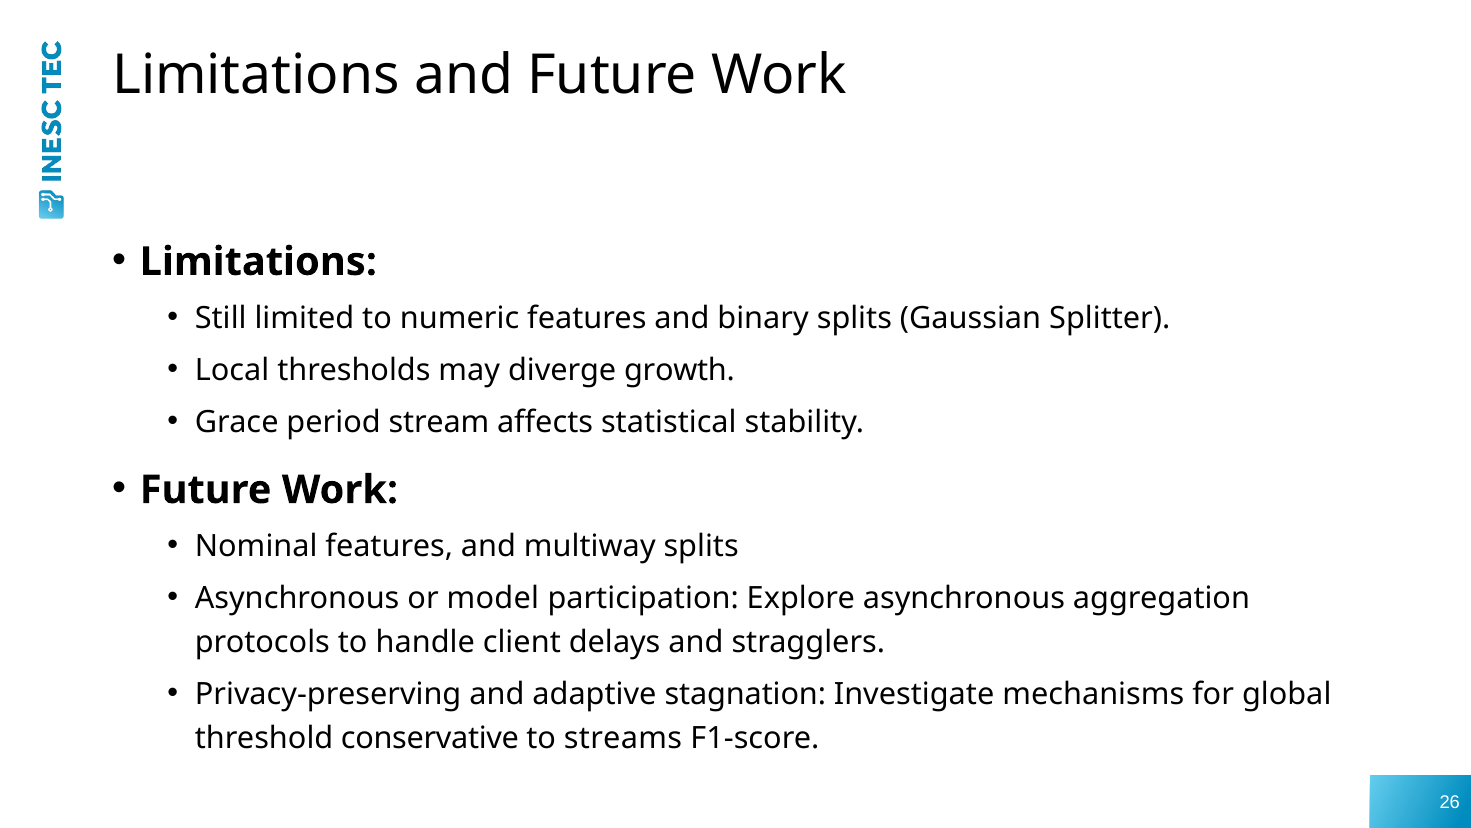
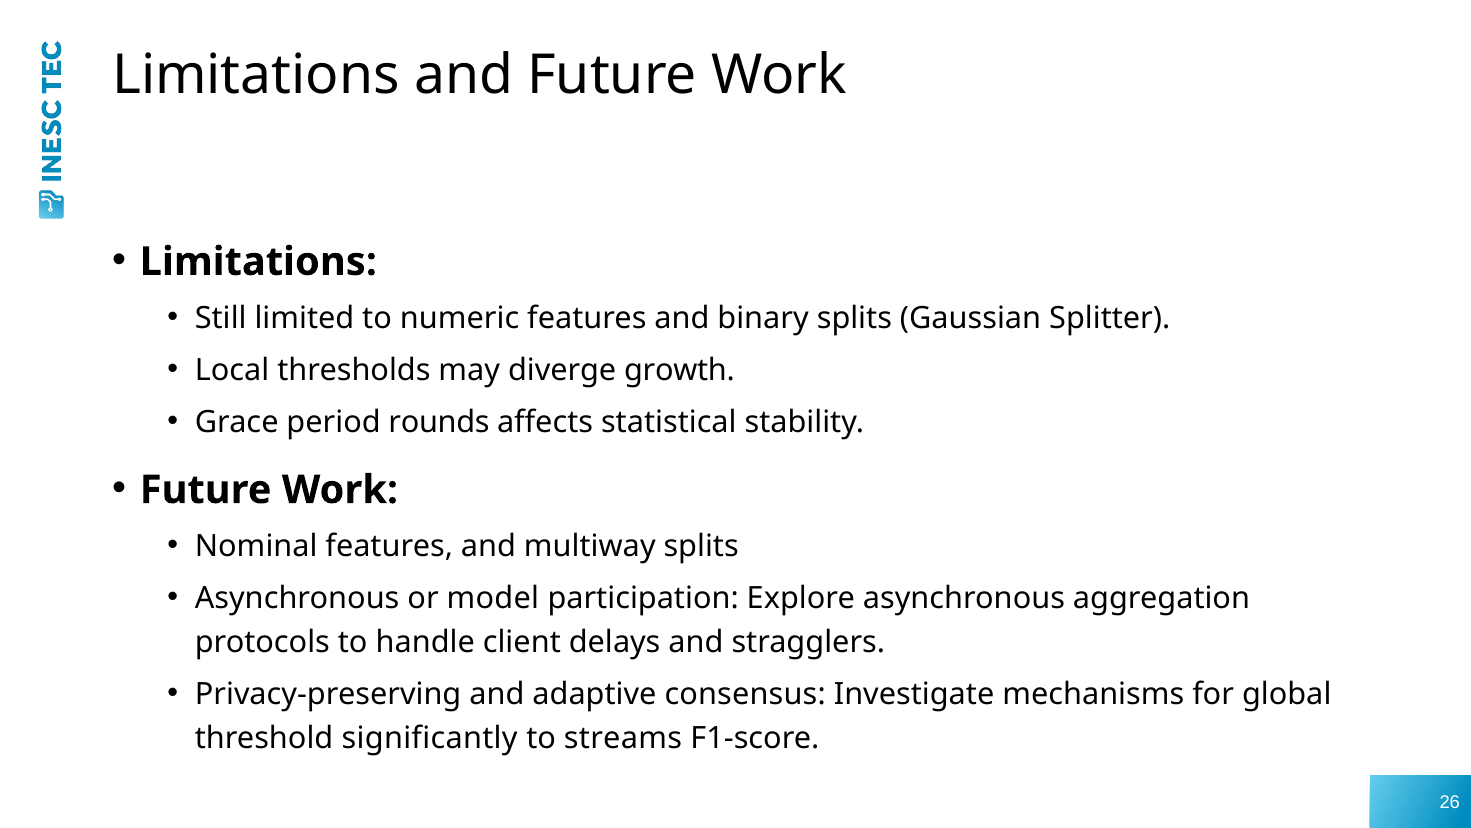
stream: stream -> rounds (439, 422)
stagnation: stagnation -> consensus (745, 694)
conservative: conservative -> significantly (430, 738)
